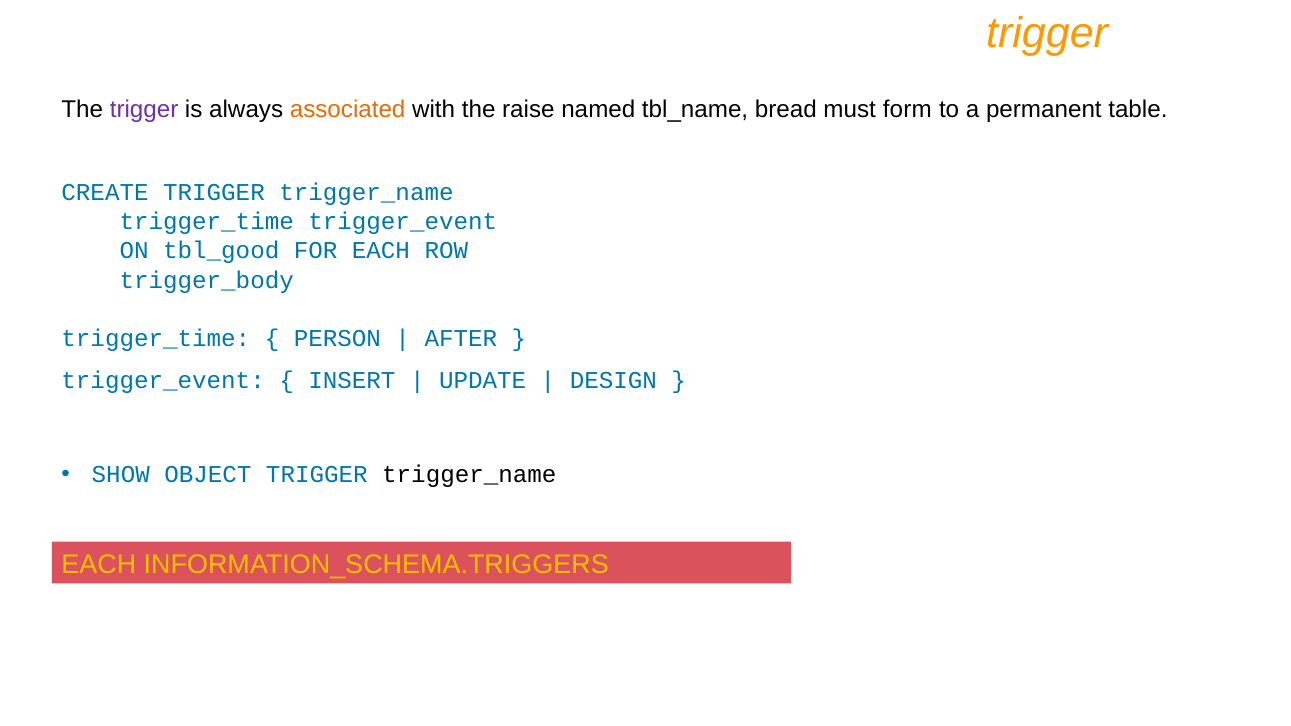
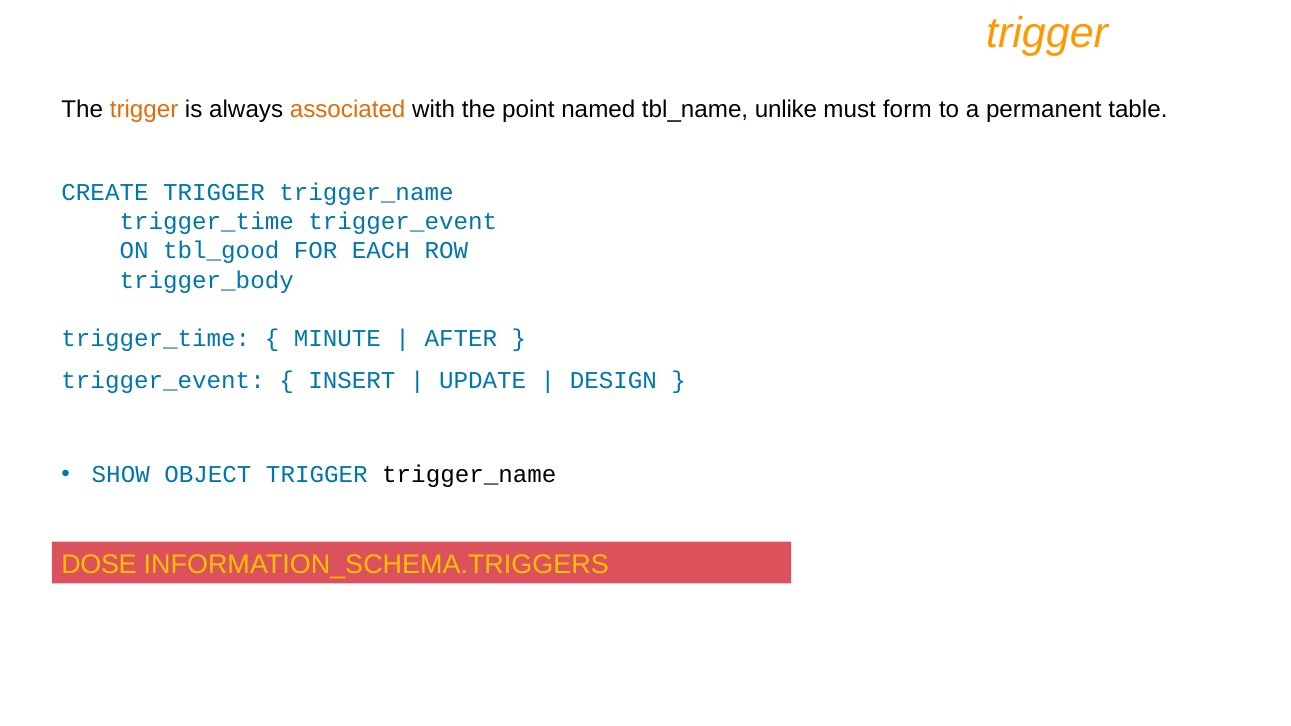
trigger colour: purple -> orange (144, 110)
raise: raise -> point (528, 110)
bread: bread -> unlike (786, 110)
PERSON: PERSON -> MINUTE (337, 338)
EACH: EACH -> DOSE (99, 565)
